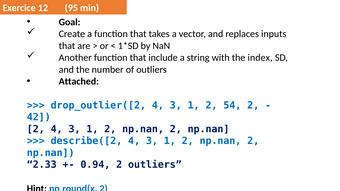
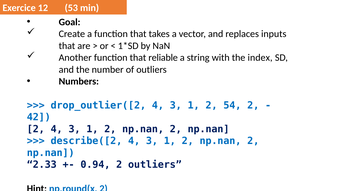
95: 95 -> 53 (71, 8)
include: include -> reliable (163, 58)
Attached: Attached -> Numbers (79, 82)
